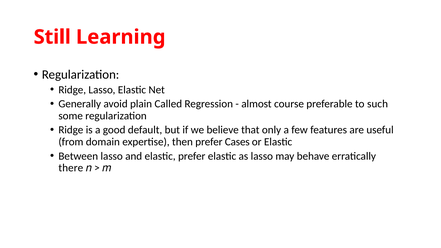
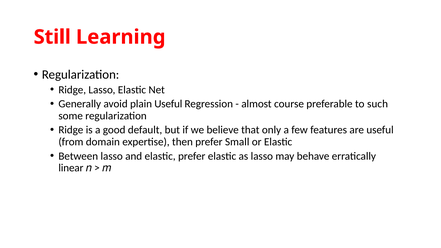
plain Called: Called -> Useful (168, 104)
Cases: Cases -> Small (237, 142)
there: there -> linear (71, 168)
